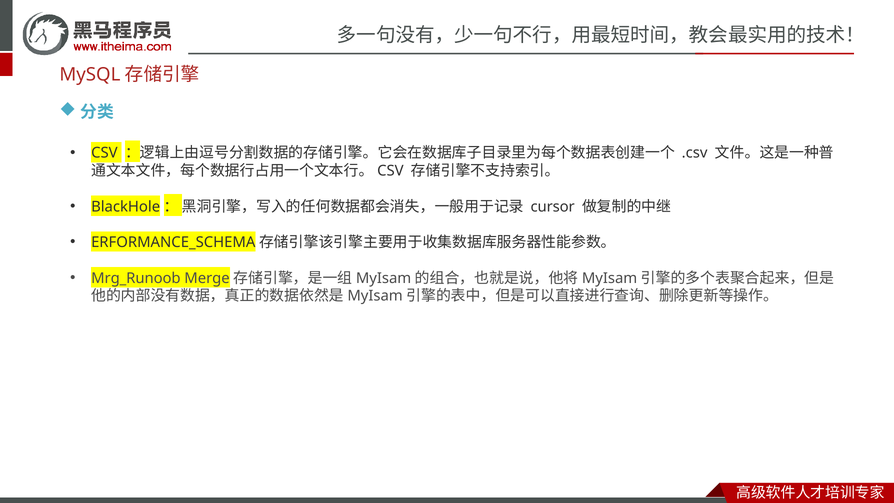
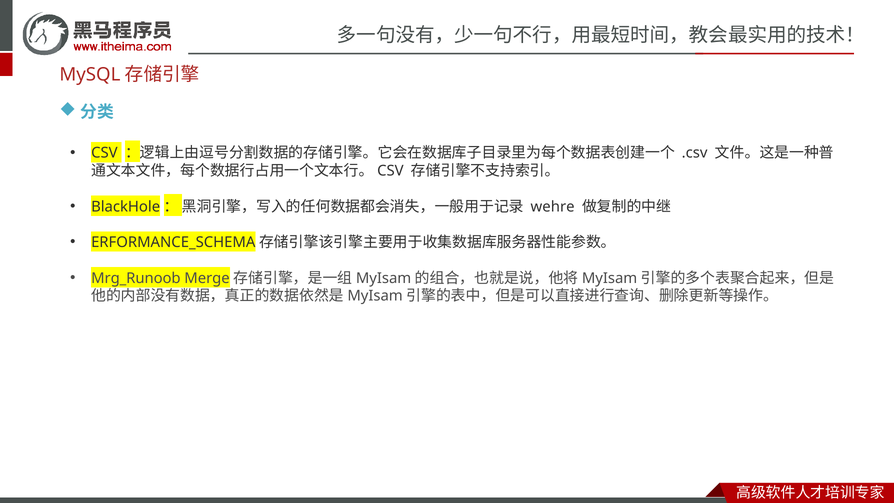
cursor: cursor -> wehre (553, 207)
